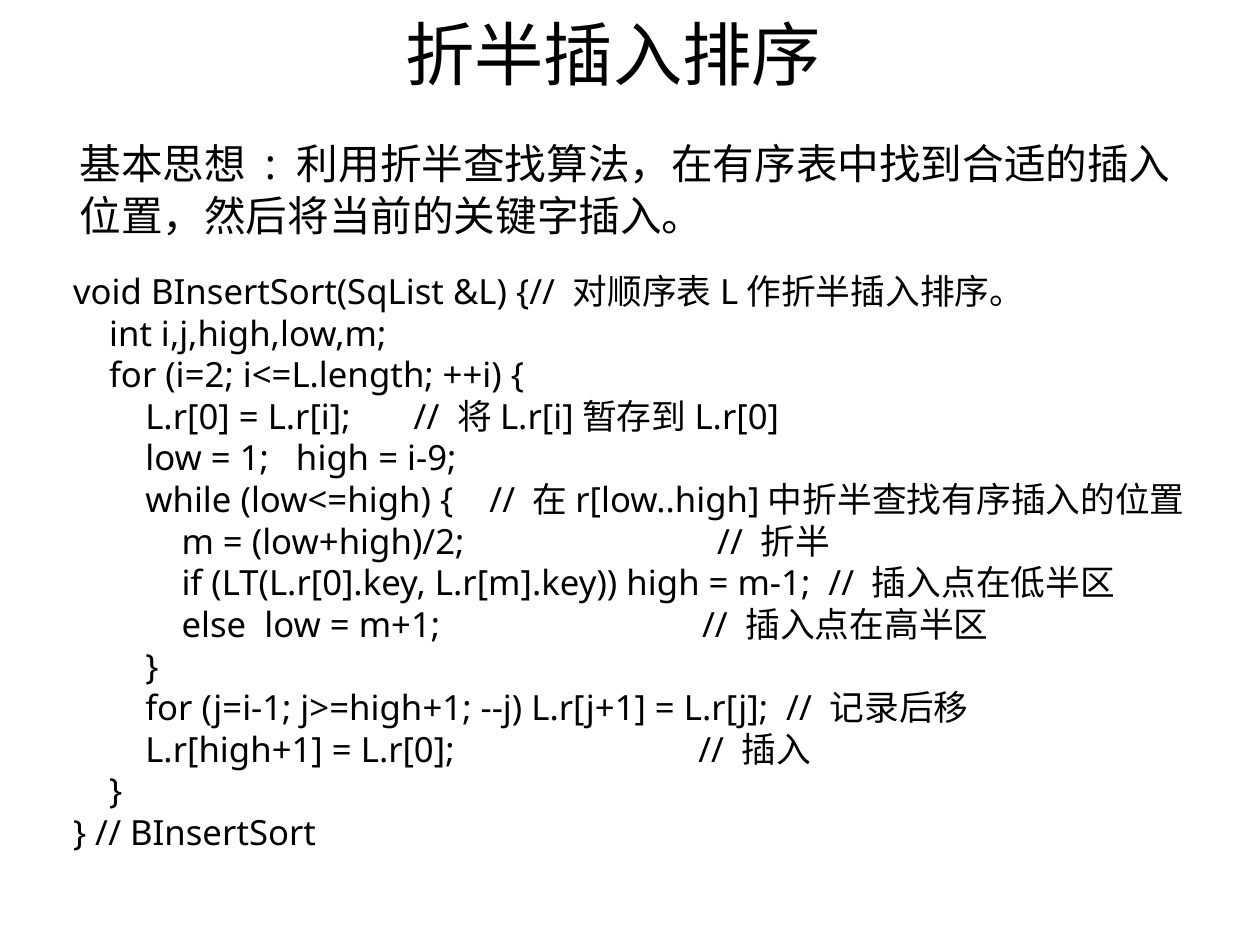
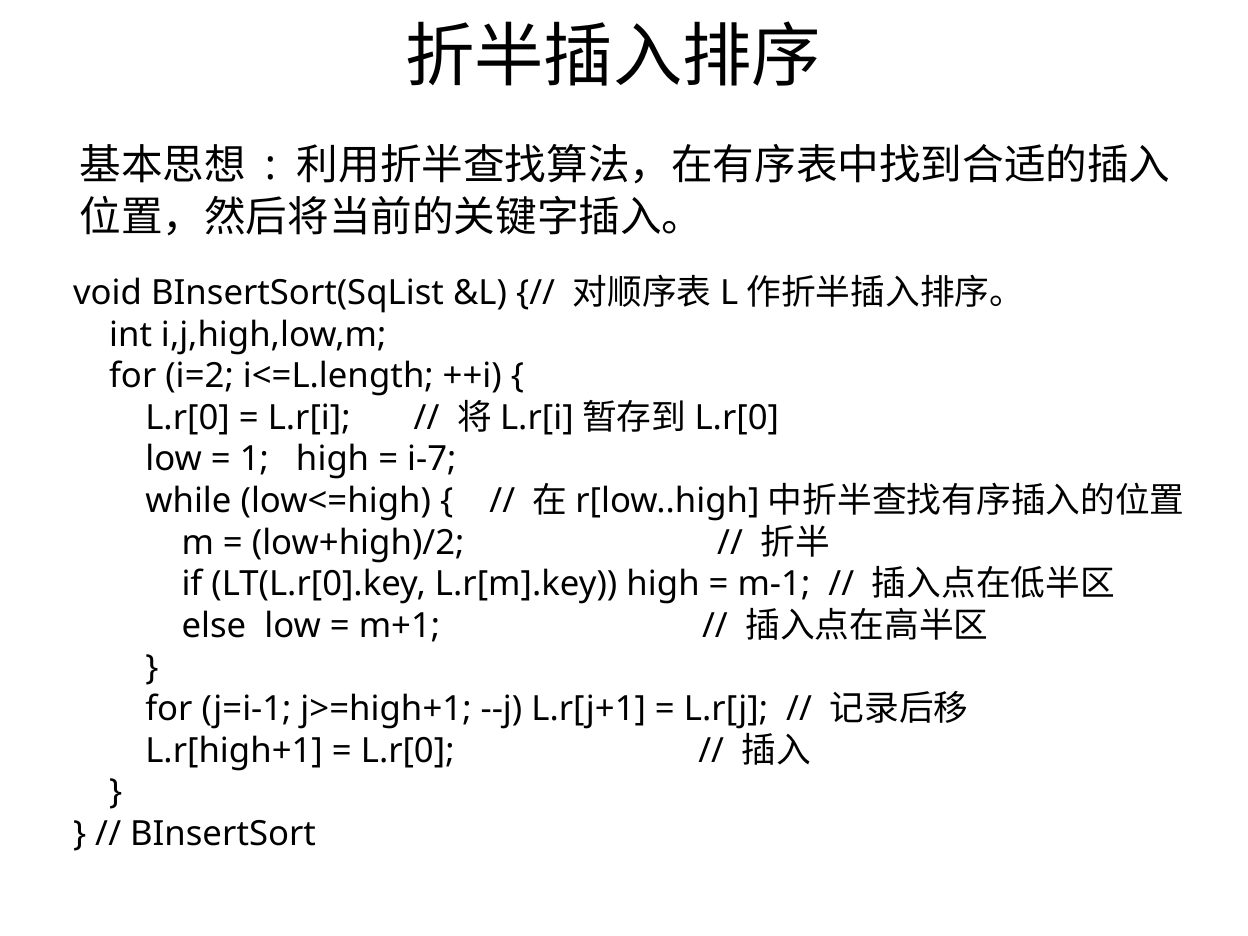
i-9: i-9 -> i-7 (432, 460)
